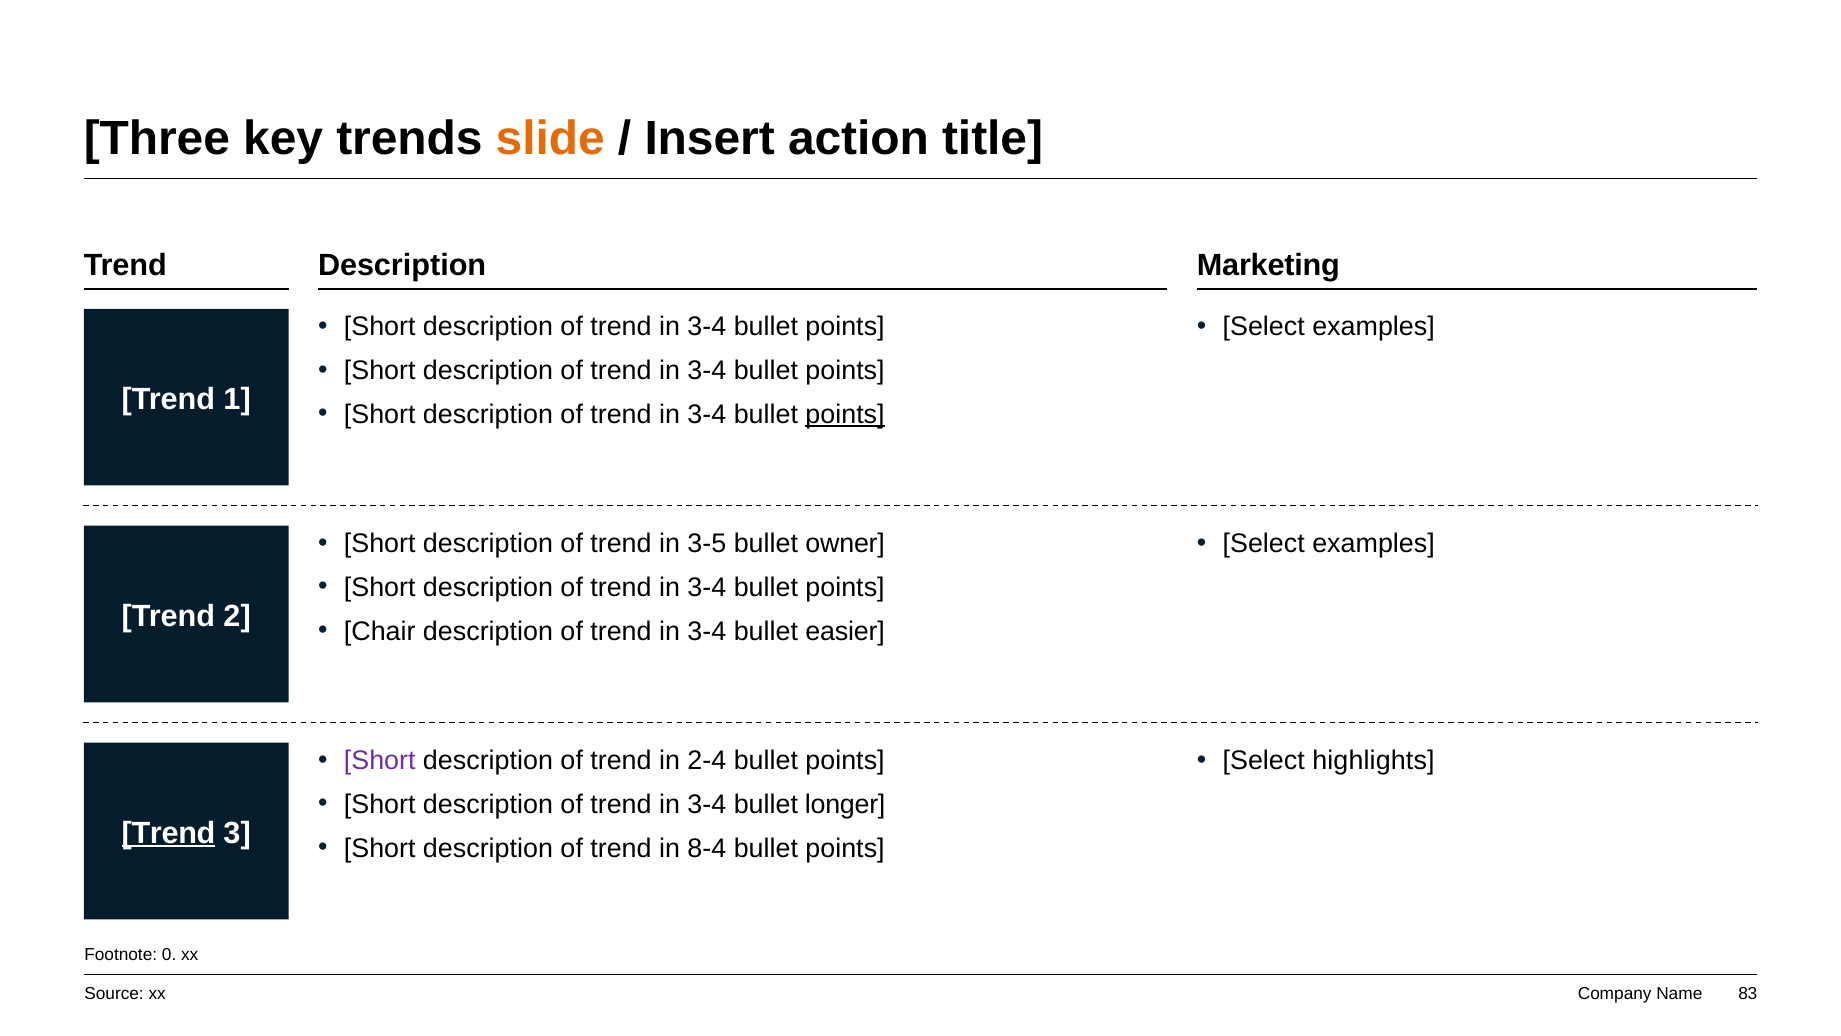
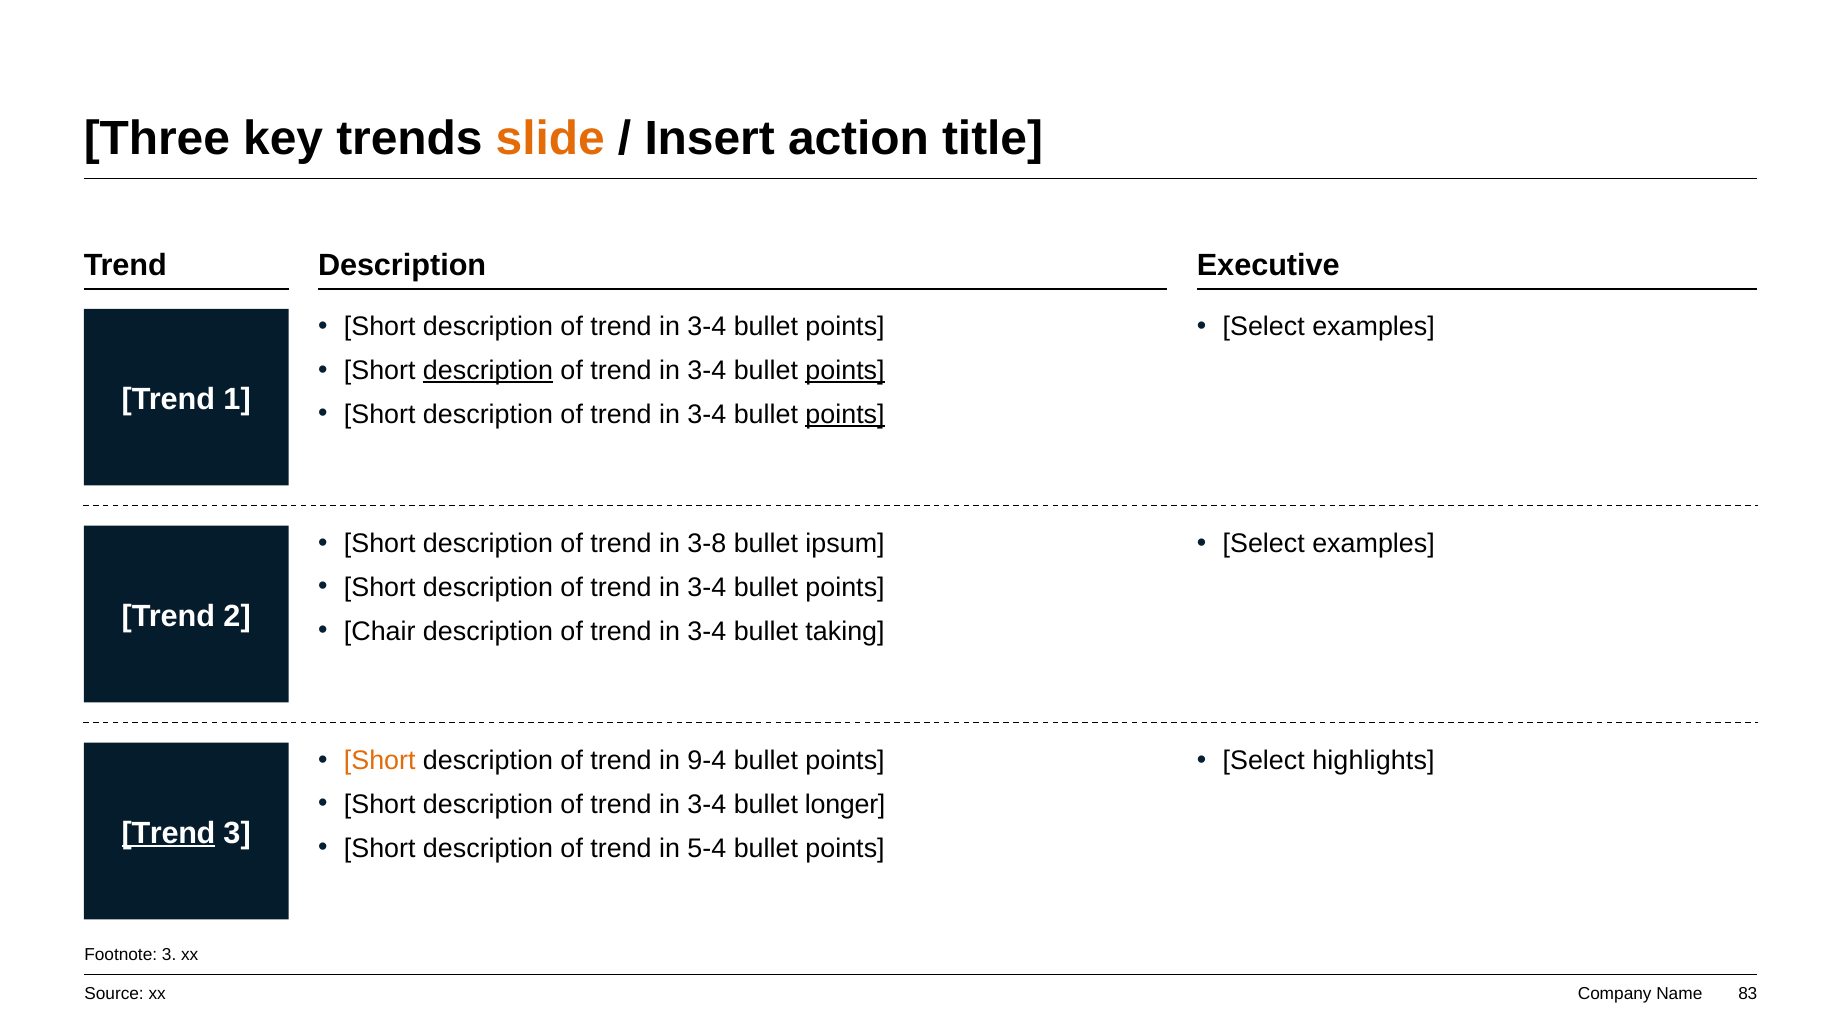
Marketing: Marketing -> Executive (1268, 265)
description underline: none -> present (488, 370)
points underline: none -> present (845, 370)
3-5: 3-5 -> 3-8 (707, 543)
owner: owner -> ipsum (845, 543)
easier: easier -> taking (845, 631)
Short colour: purple -> orange (380, 760)
2-4: 2-4 -> 9-4 (707, 760)
8-4: 8-4 -> 5-4 (707, 848)
Footnote 0: 0 -> 3 (169, 954)
